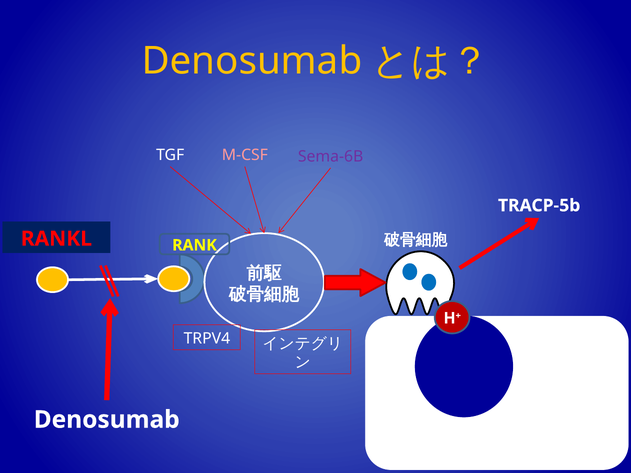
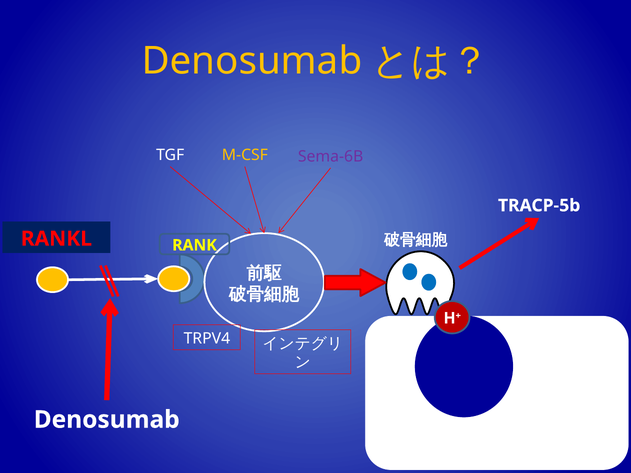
M-CSF colour: pink -> yellow (245, 155)
